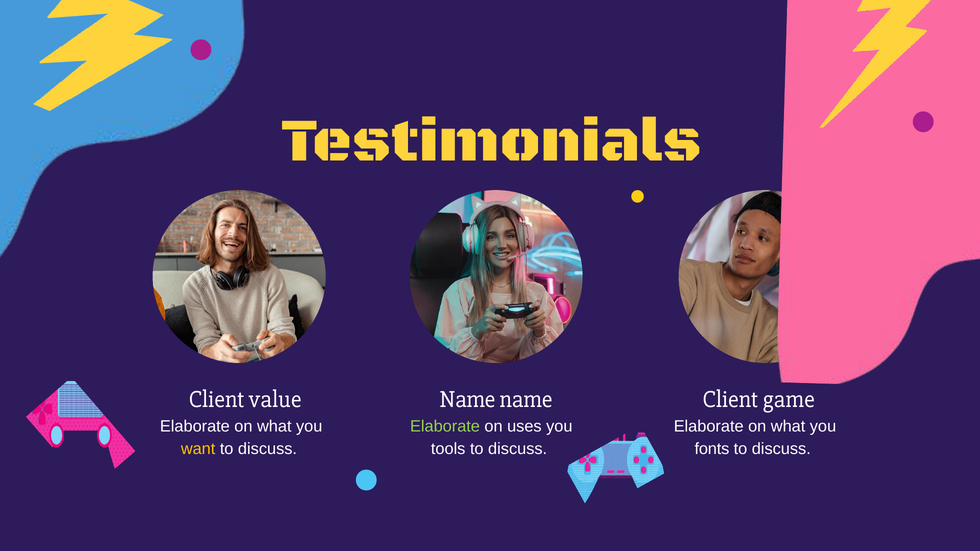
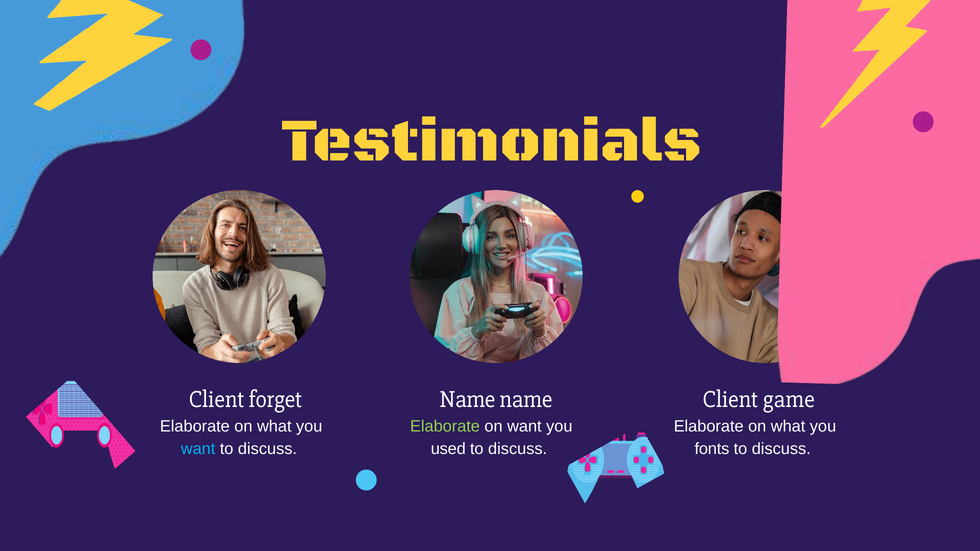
value: value -> forget (275, 400)
on uses: uses -> want (524, 427)
want colour: yellow -> light blue (198, 449)
tools: tools -> used (448, 449)
